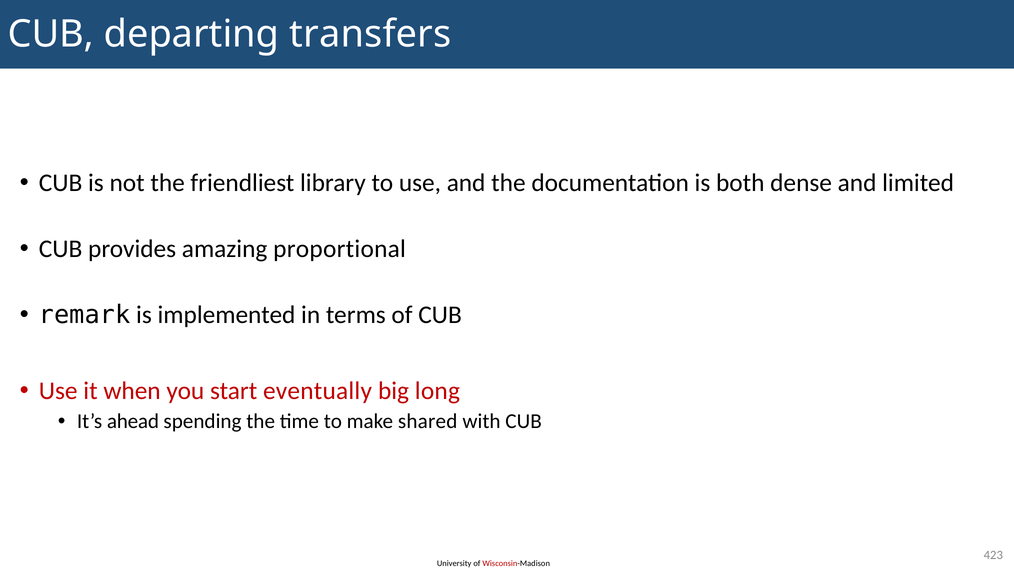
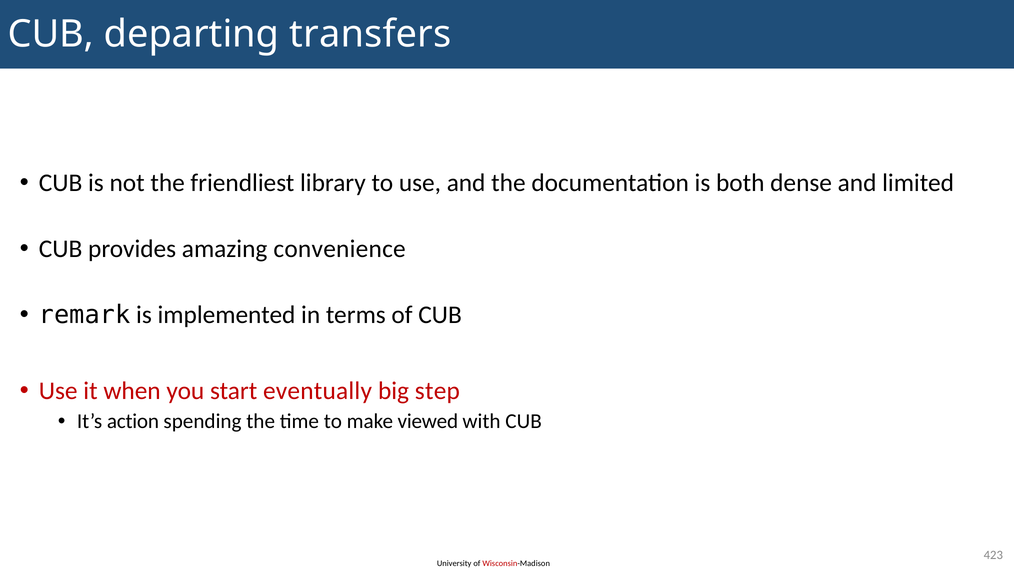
proportional: proportional -> convenience (340, 249)
long: long -> step (437, 391)
ahead: ahead -> action (133, 421)
shared: shared -> viewed (428, 421)
